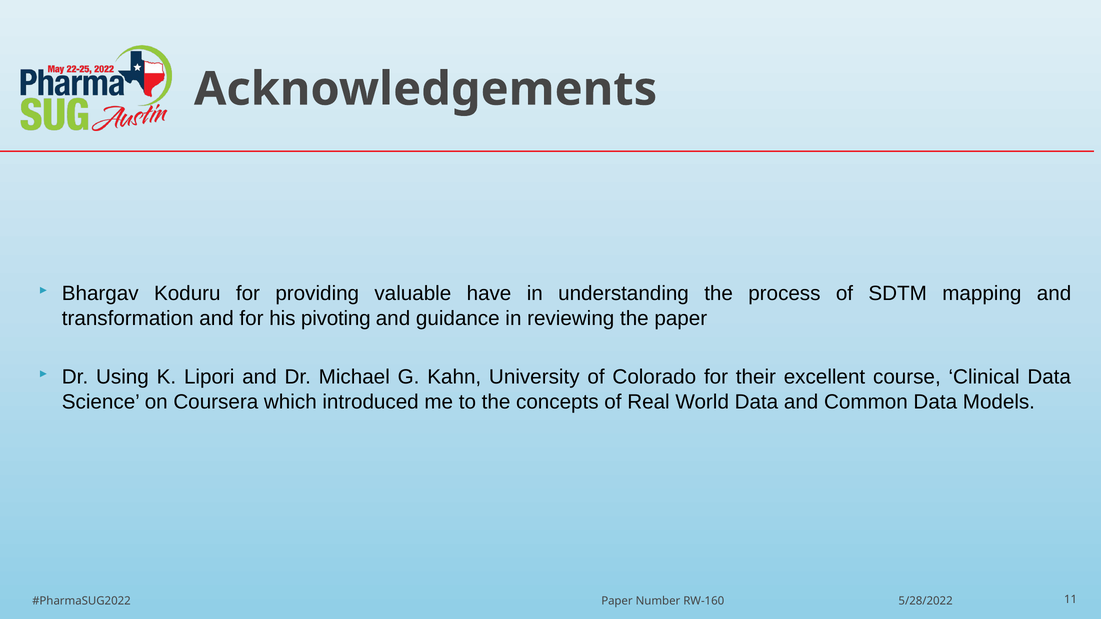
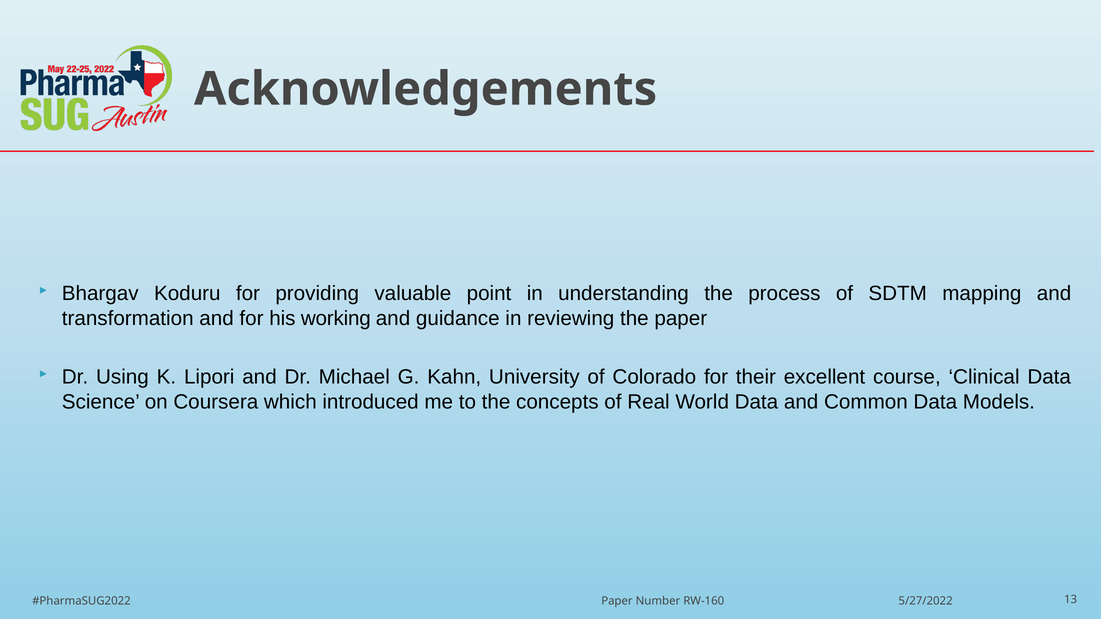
have: have -> point (489, 294)
pivoting: pivoting -> working (336, 318)
5/28/2022: 5/28/2022 -> 5/27/2022 (926, 601)
11: 11 -> 13 (1071, 600)
